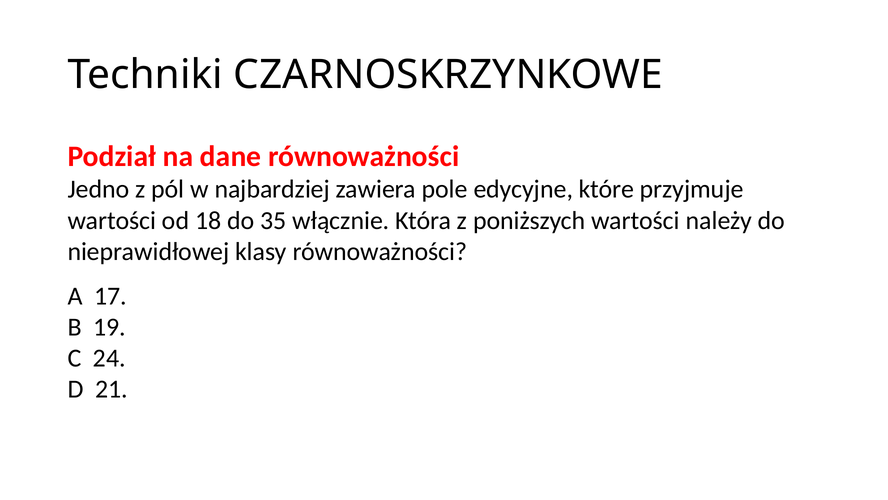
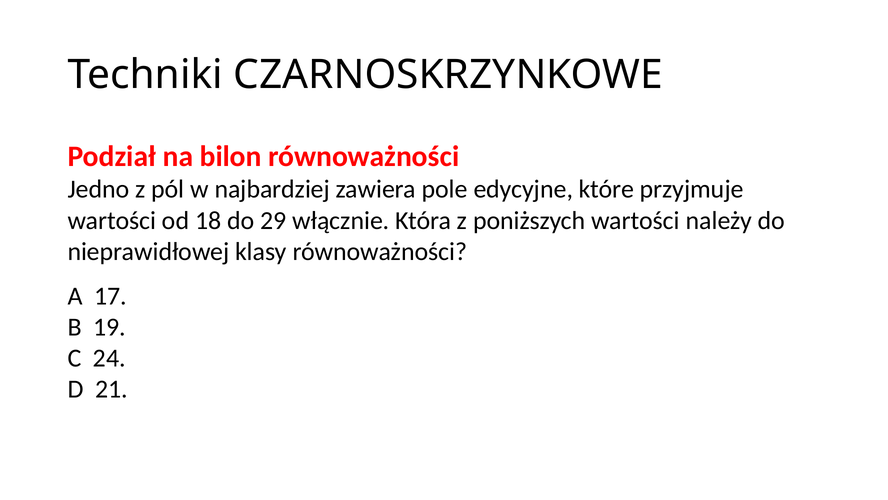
dane: dane -> bilon (231, 156)
35: 35 -> 29 (273, 220)
